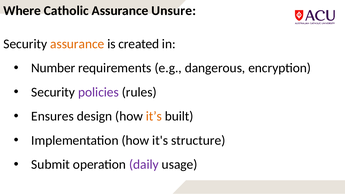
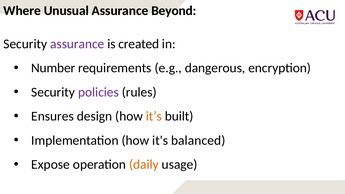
Catholic: Catholic -> Unusual (66, 11)
Unsure: Unsure -> Beyond (174, 11)
assurance colour: orange -> purple (77, 44)
structure: structure -> balanced (198, 141)
Submit: Submit -> Expose (51, 165)
daily colour: purple -> orange (144, 165)
